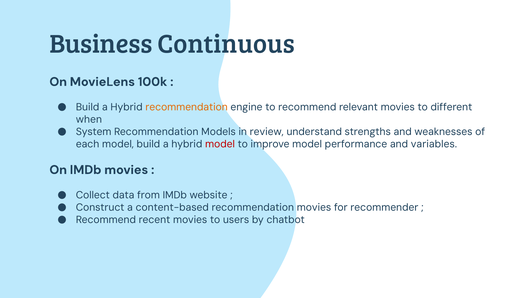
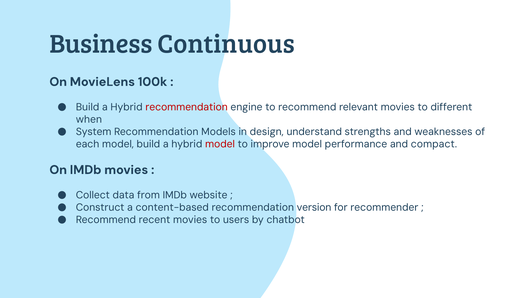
recommendation colour: orange -> red (187, 107)
review: review -> design (267, 132)
variables: variables -> compact (434, 144)
recommendation movies: movies -> version (314, 207)
